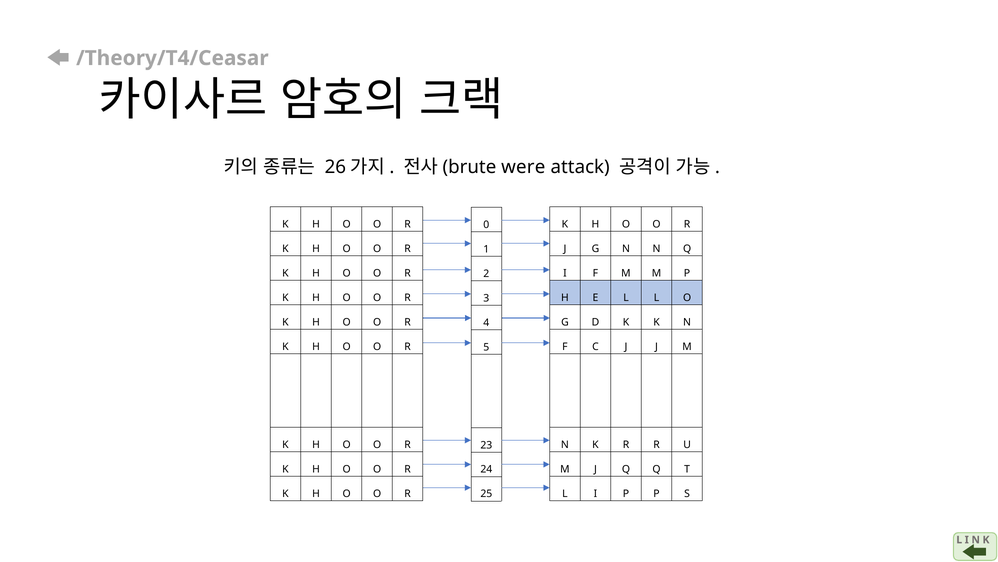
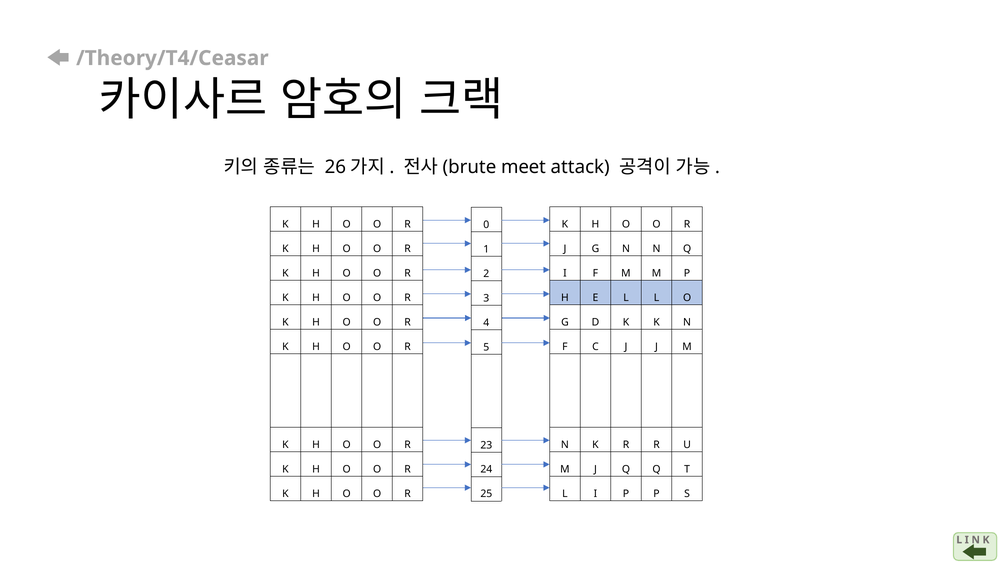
were: were -> meet (523, 167)
